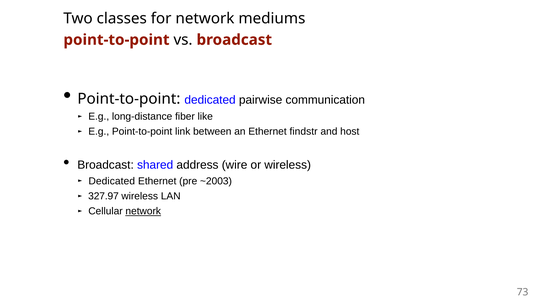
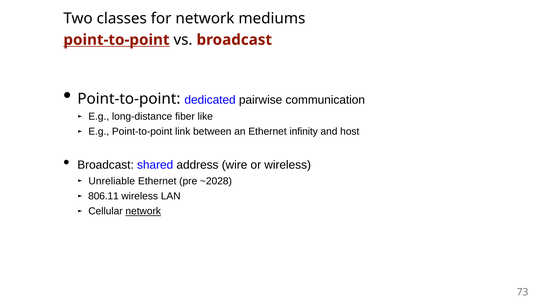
point-to-point underline: none -> present (116, 40)
findstr: findstr -> infinity (304, 132)
Dedicated: Dedicated -> Unreliable (112, 181)
~2003: ~2003 -> ~2028 (216, 181)
327.97: 327.97 -> 806.11 (104, 196)
